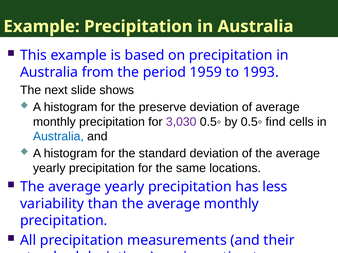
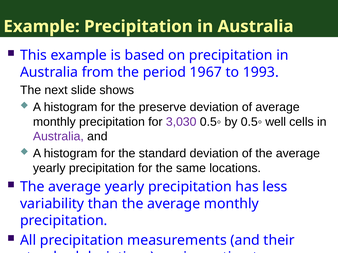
1959: 1959 -> 1967 (206, 72)
find: find -> well (276, 122)
Australia colour: blue -> purple (58, 137)
